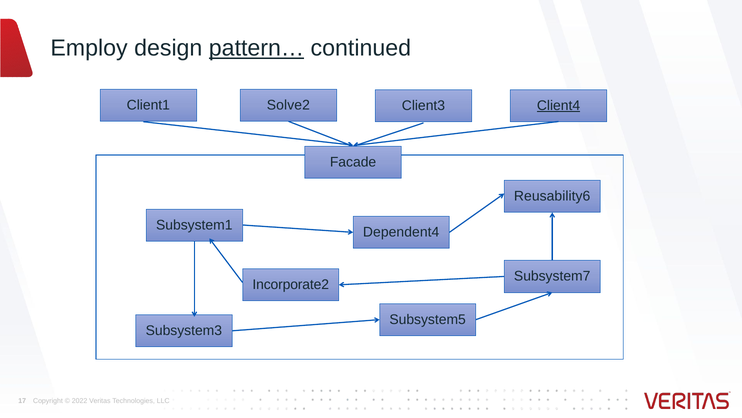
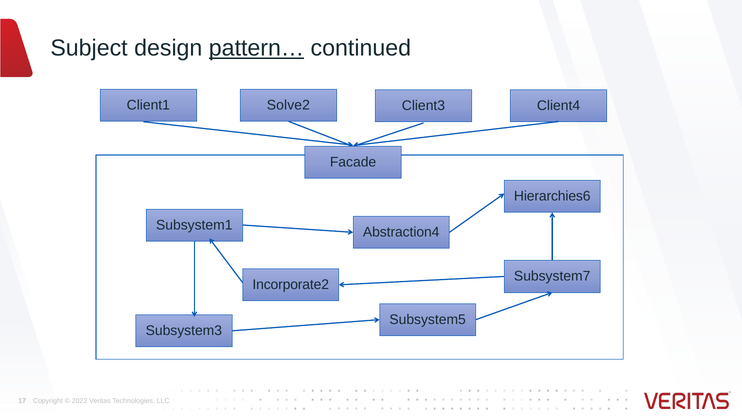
Employ: Employ -> Subject (89, 48)
Client4 underline: present -> none (559, 105)
Reusability6: Reusability6 -> Hierarchies6 (552, 196)
Dependent4: Dependent4 -> Abstraction4 (401, 232)
